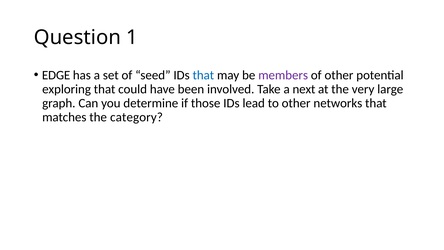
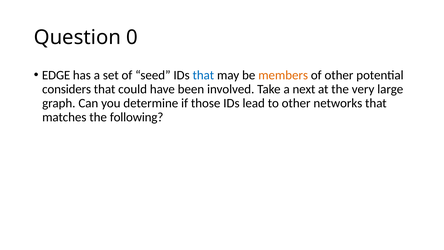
1: 1 -> 0 (132, 37)
members colour: purple -> orange (283, 75)
exploring: exploring -> considers (67, 89)
category: category -> following (137, 117)
